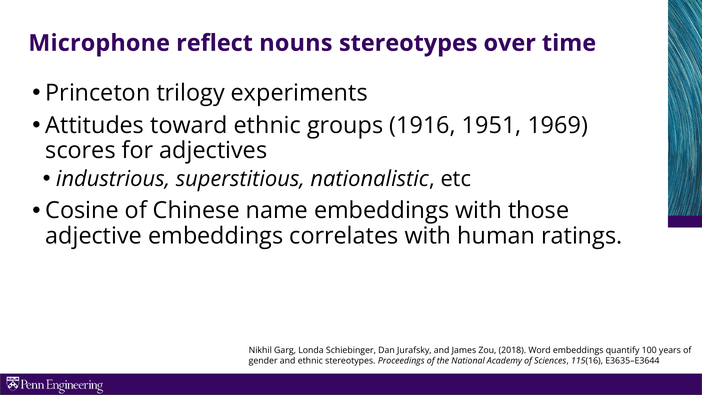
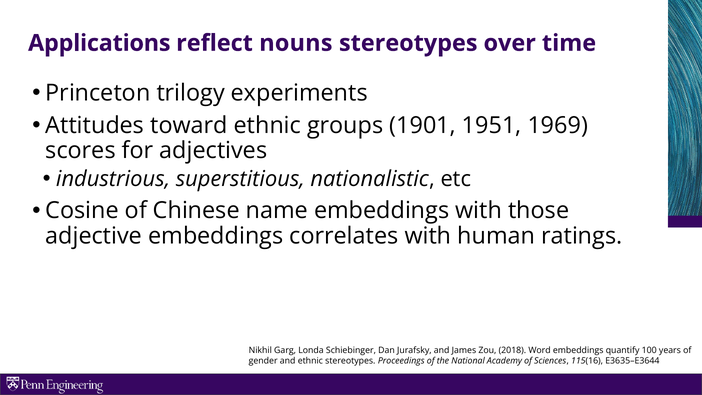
Microphone: Microphone -> Applications (99, 43)
1916: 1916 -> 1901 (423, 125)
